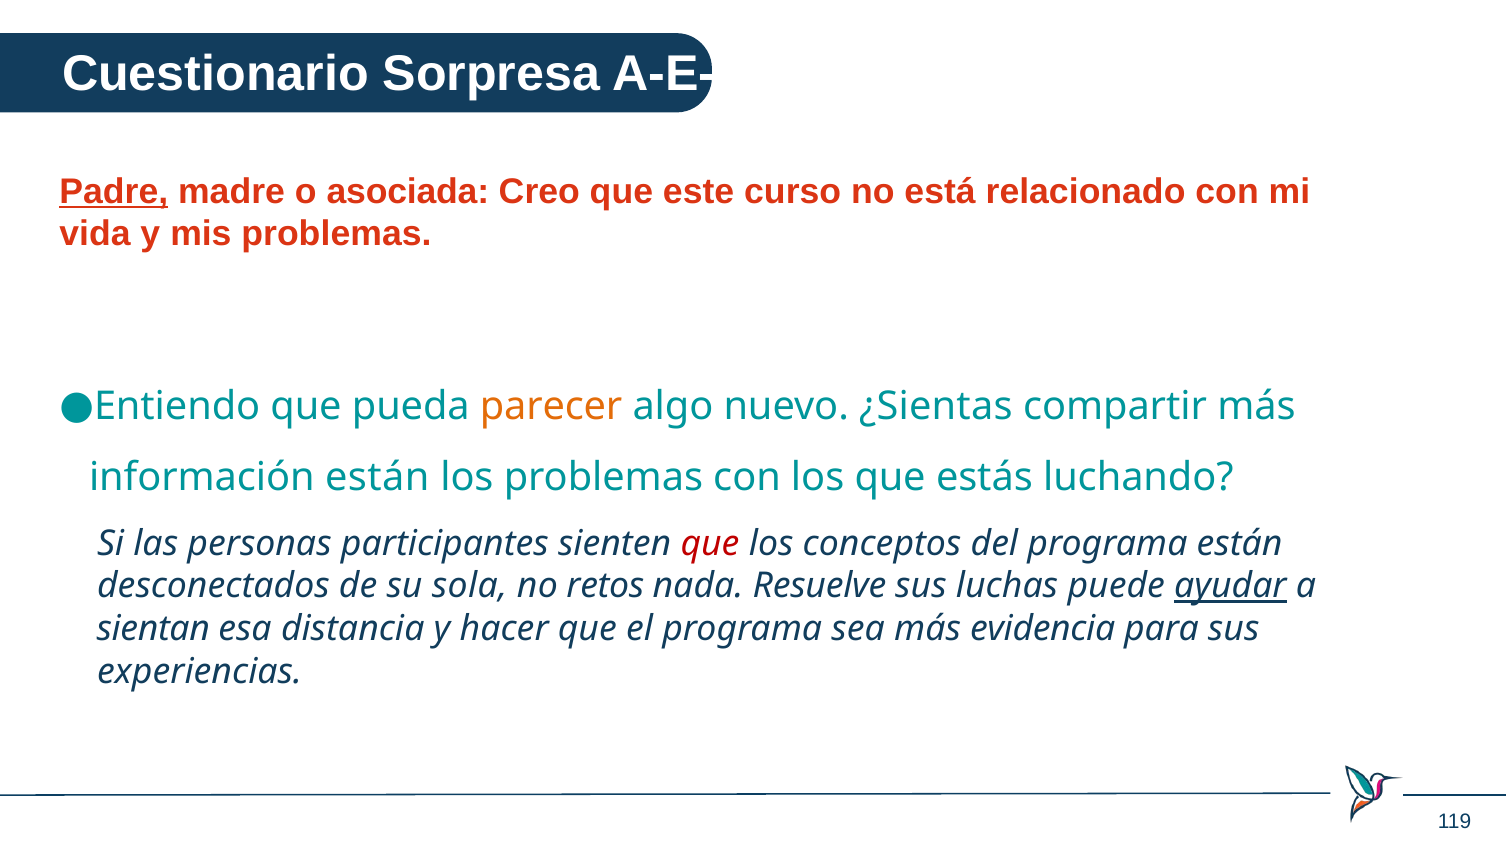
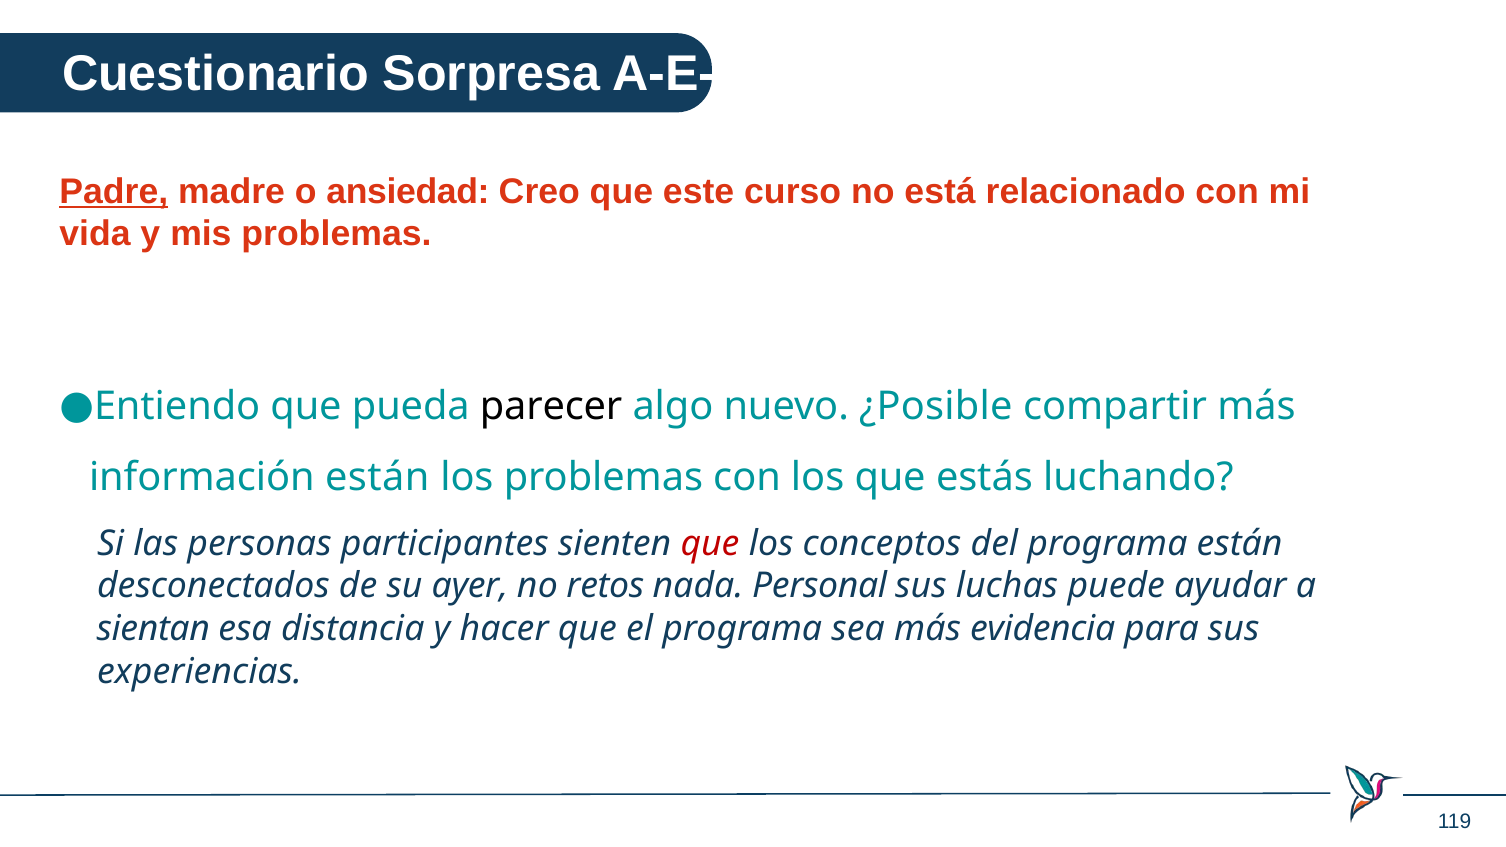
asociada: asociada -> ansiedad (408, 191)
parecer colour: orange -> black (551, 406)
¿Sientas: ¿Sientas -> ¿Posible (936, 406)
sola: sola -> ayer (470, 586)
Resuelve: Resuelve -> Personal (820, 586)
ayudar underline: present -> none (1230, 586)
